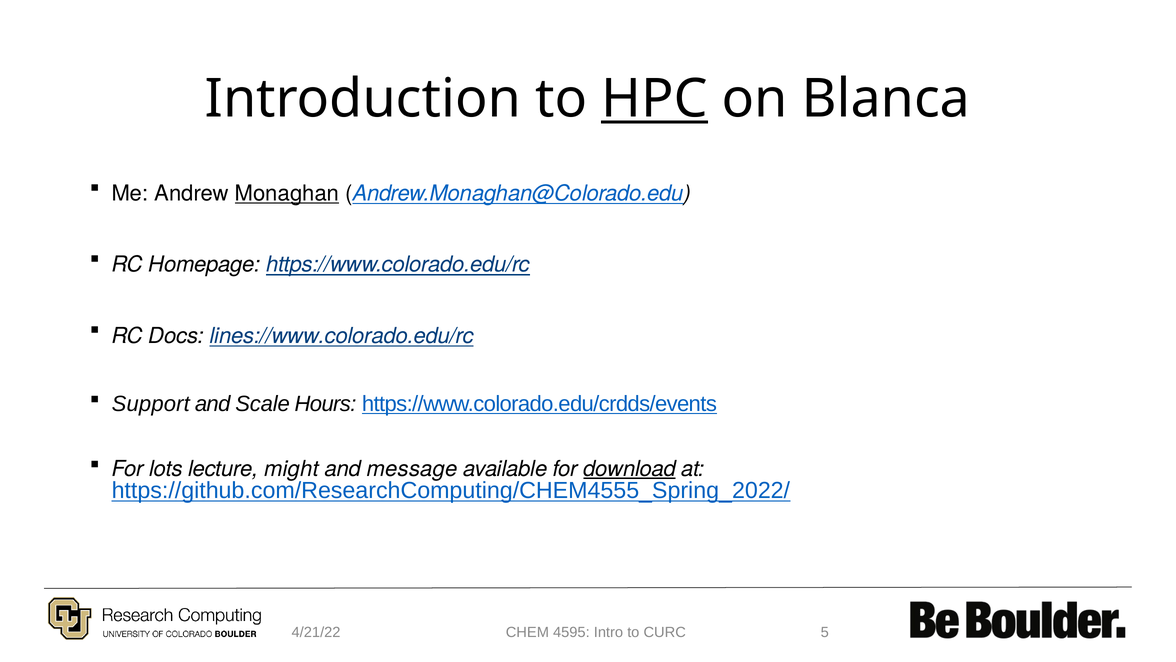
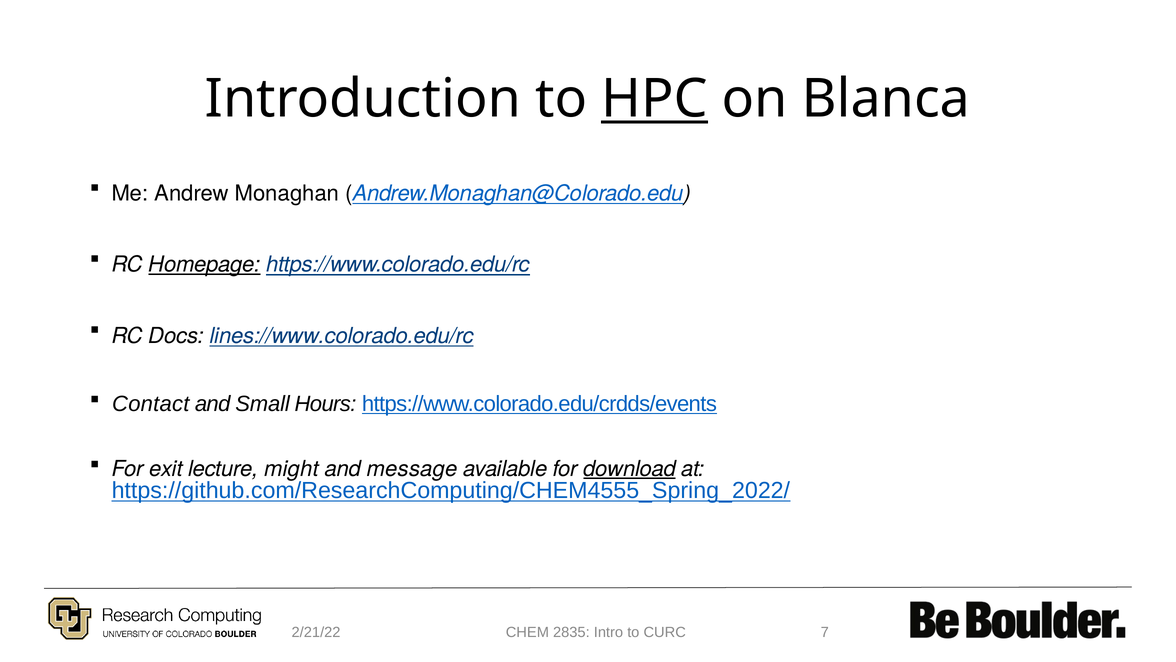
Monaghan underline: present -> none (287, 193)
Homepage underline: none -> present (204, 264)
Support: Support -> Contact (151, 404)
Scale: Scale -> Small (263, 404)
lots: lots -> exit (166, 468)
4/21/22: 4/21/22 -> 2/21/22 (316, 632)
4595: 4595 -> 2835 (571, 632)
5: 5 -> 7 (825, 632)
